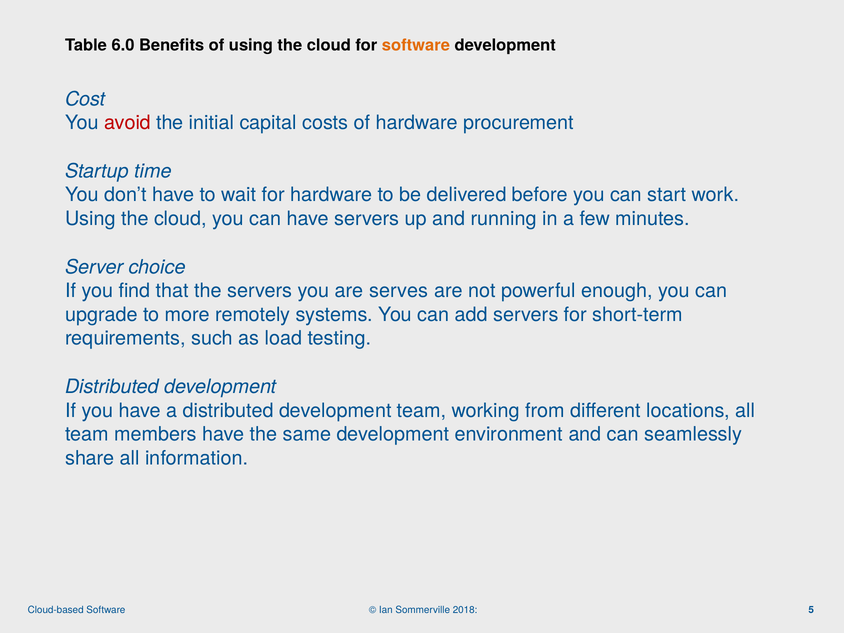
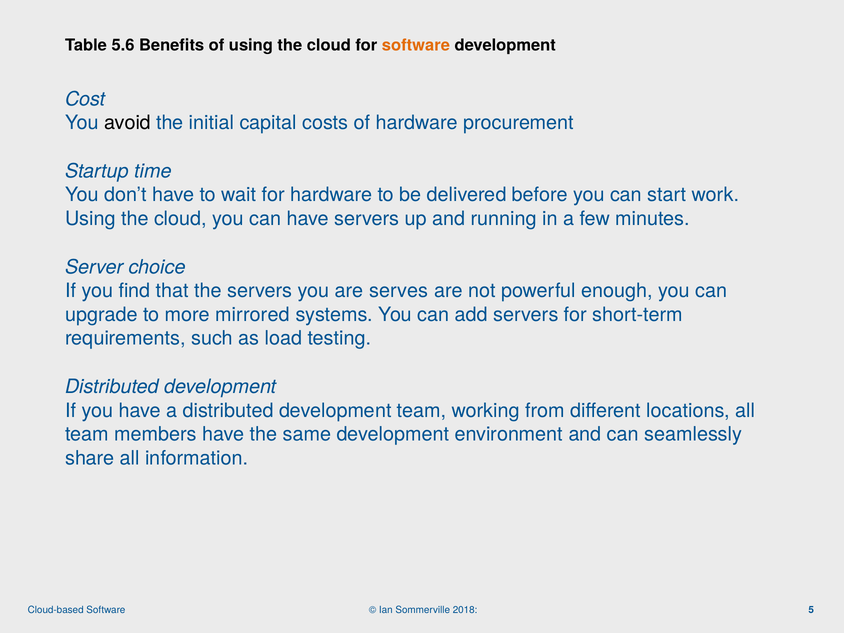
6.0: 6.0 -> 5.6 (123, 45)
avoid colour: red -> black (127, 123)
remotely: remotely -> mirrored (253, 315)
